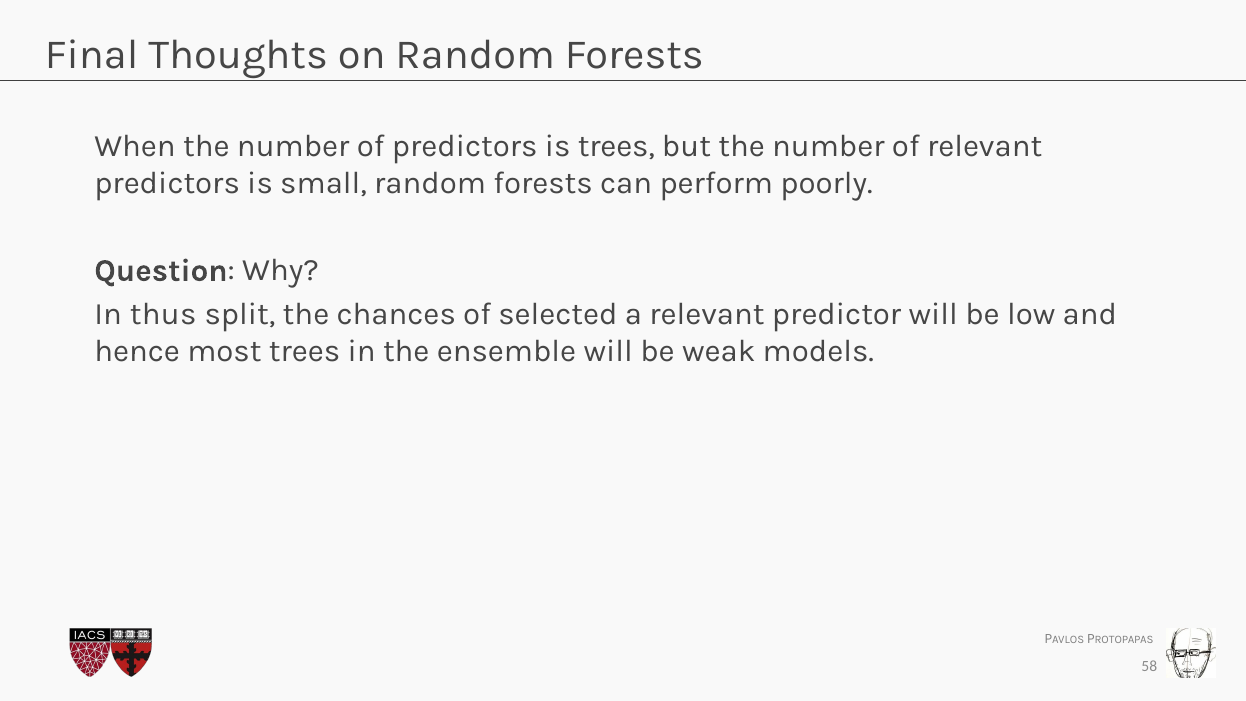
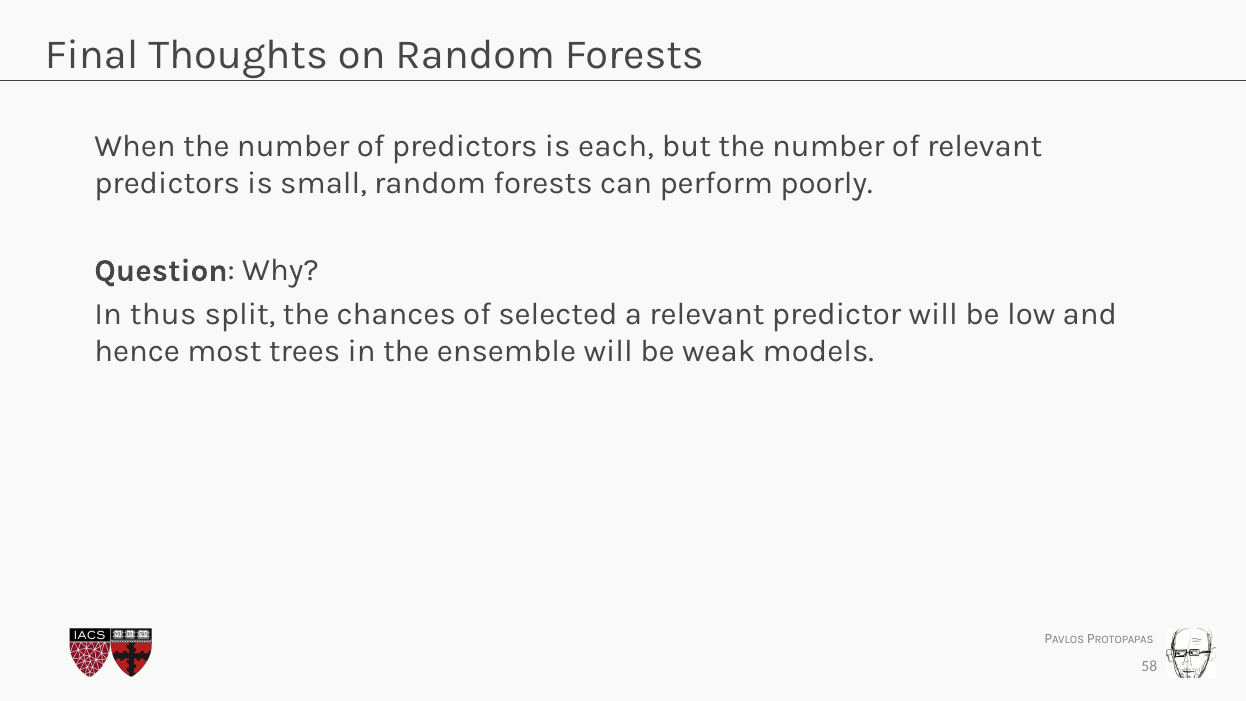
is trees: trees -> each (616, 146)
